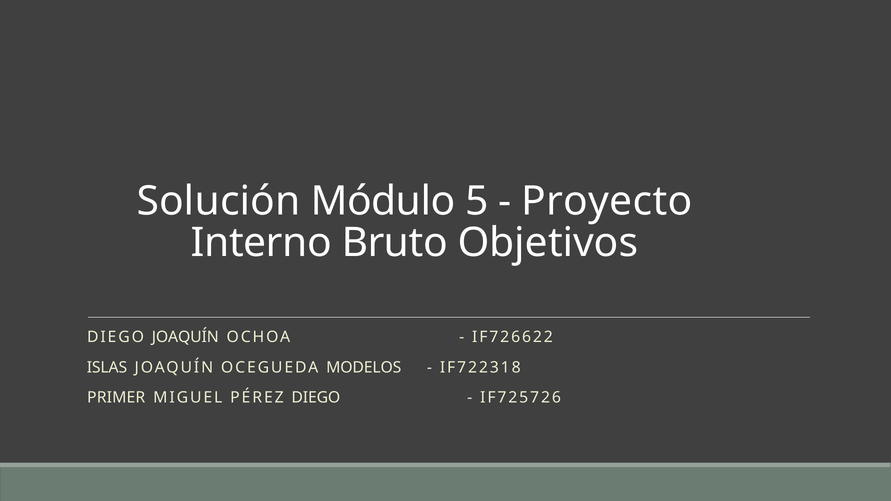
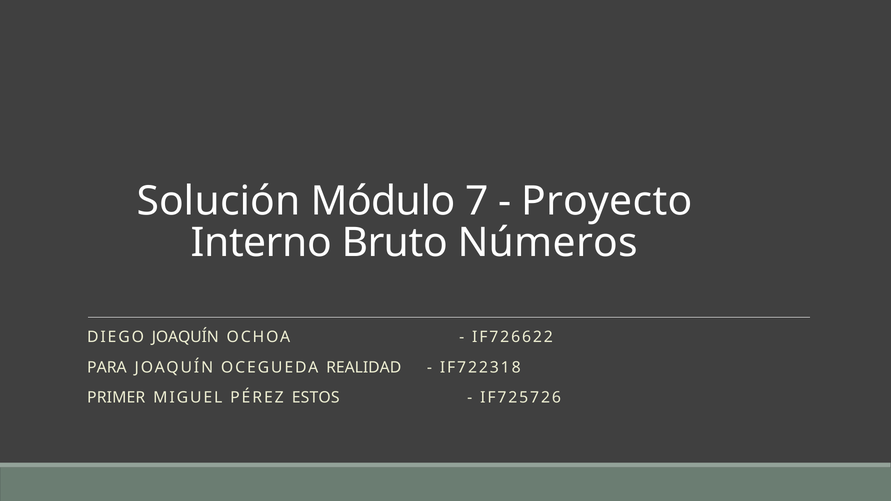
5: 5 -> 7 (477, 201)
Objetivos: Objetivos -> Números (548, 243)
ISLAS: ISLAS -> PARA (107, 367)
MODELOS: MODELOS -> REALIDAD (364, 367)
PÉREZ DIEGO: DIEGO -> ESTOS (316, 397)
